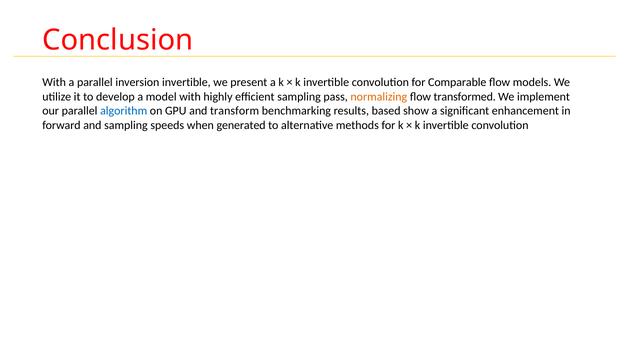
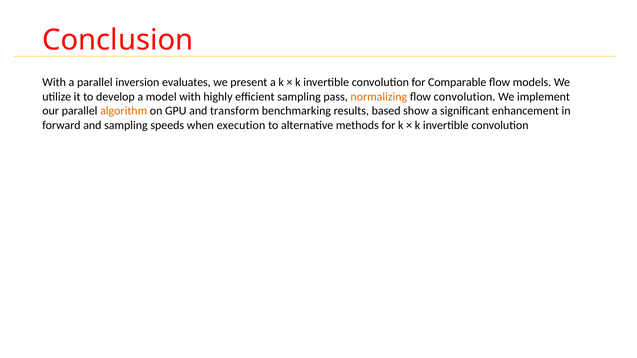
inversion invertible: invertible -> evaluates (186, 82)
flow transformed: transformed -> convolution (465, 97)
algorithm colour: blue -> orange (124, 111)
generated: generated -> execution (241, 125)
